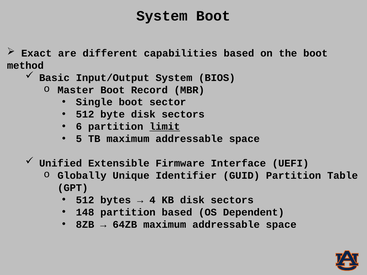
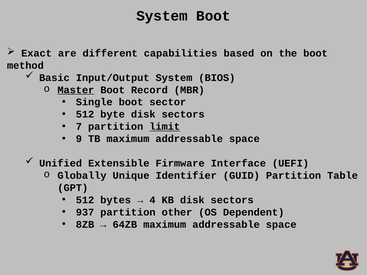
Master underline: none -> present (76, 90)
6: 6 -> 7 (79, 127)
5: 5 -> 9 (79, 139)
148: 148 -> 937 (85, 212)
partition based: based -> other (177, 212)
